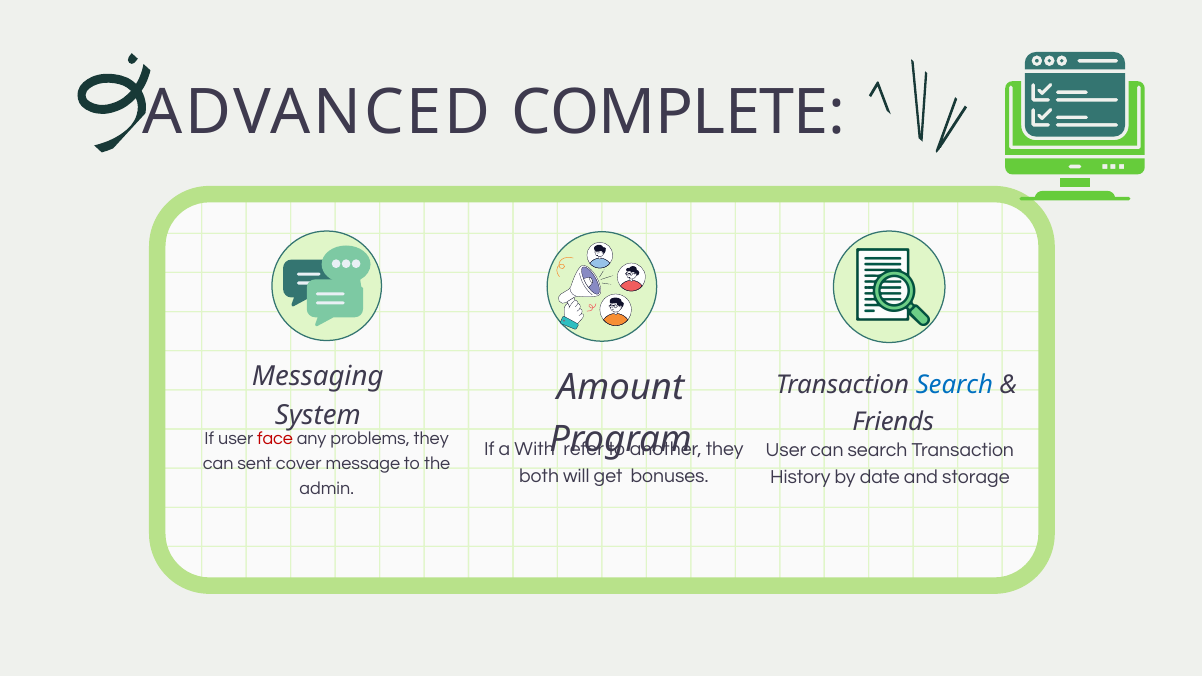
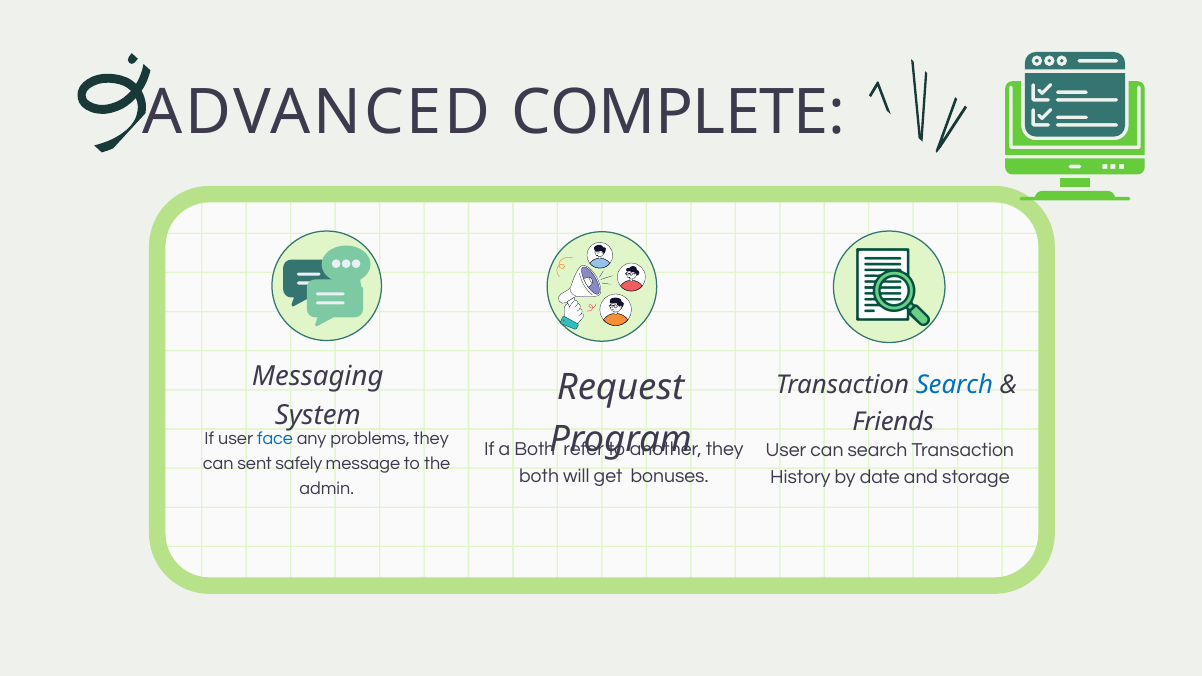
Amount: Amount -> Request (621, 388)
face colour: red -> blue (275, 438)
a With: With -> Both (535, 449)
cover: cover -> safely (299, 463)
